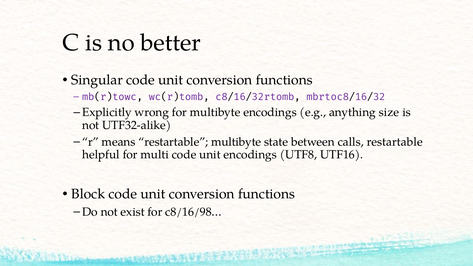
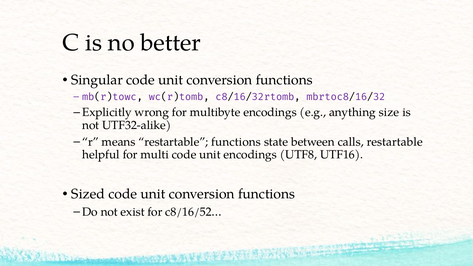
restartable multibyte: multibyte -> functions (236, 142)
Block: Block -> Sized (88, 194)
c8/16/98…: c8/16/98… -> c8/16/52… (194, 212)
